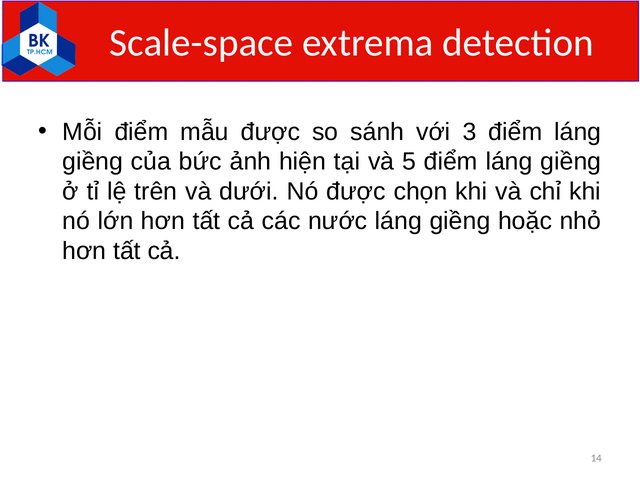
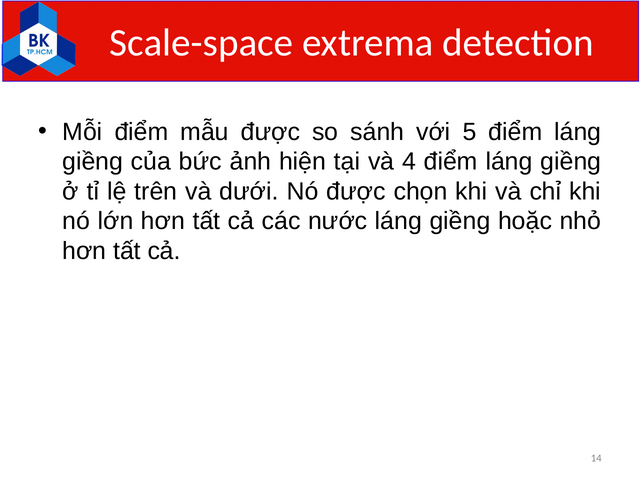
3: 3 -> 5 (469, 132)
5: 5 -> 4 (409, 162)
